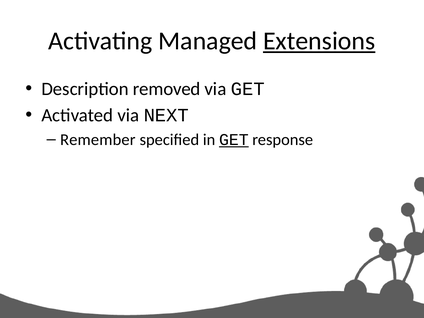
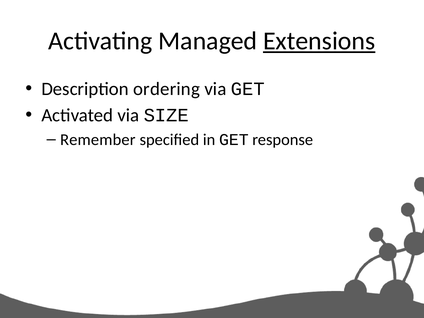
removed: removed -> ordering (167, 89)
NEXT: NEXT -> SIZE (166, 115)
GET underline: present -> none (234, 140)
